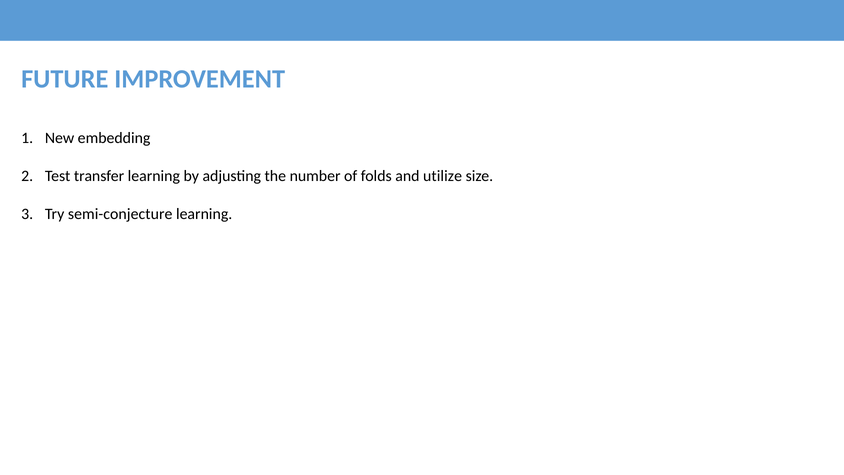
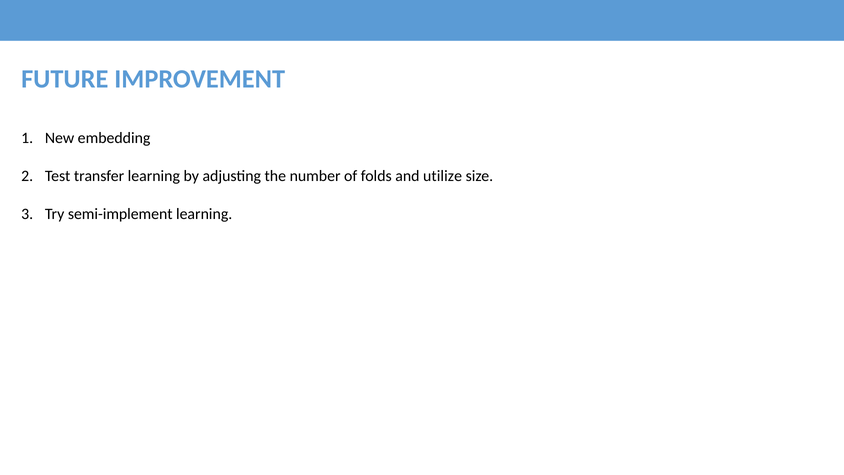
semi-conjecture: semi-conjecture -> semi-implement (120, 214)
